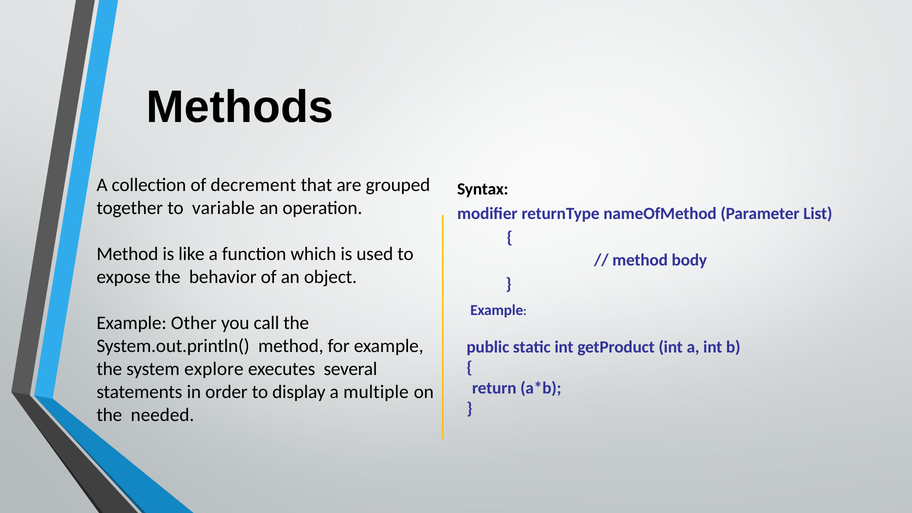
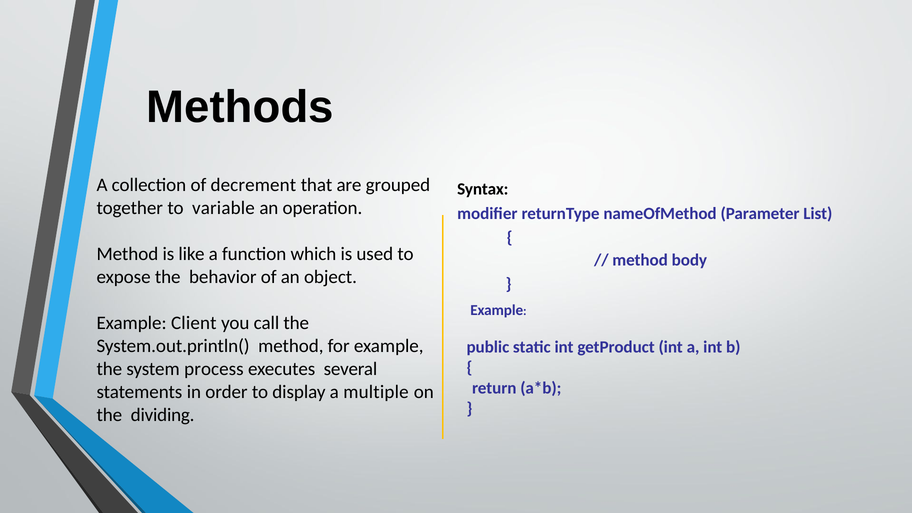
Other: Other -> Client (194, 323)
explore: explore -> process (214, 369)
needed: needed -> dividing (163, 415)
